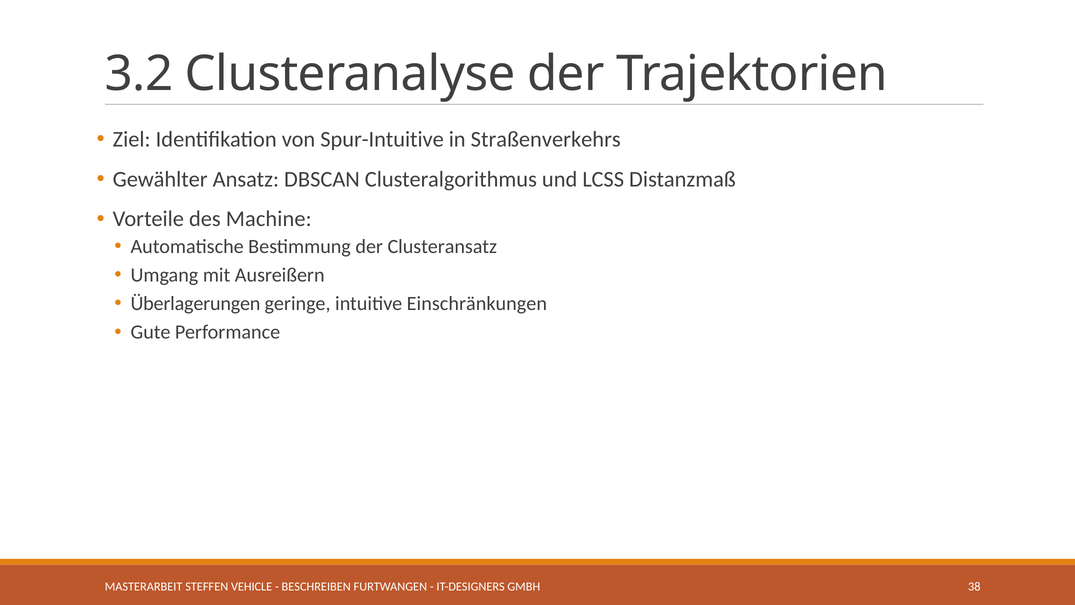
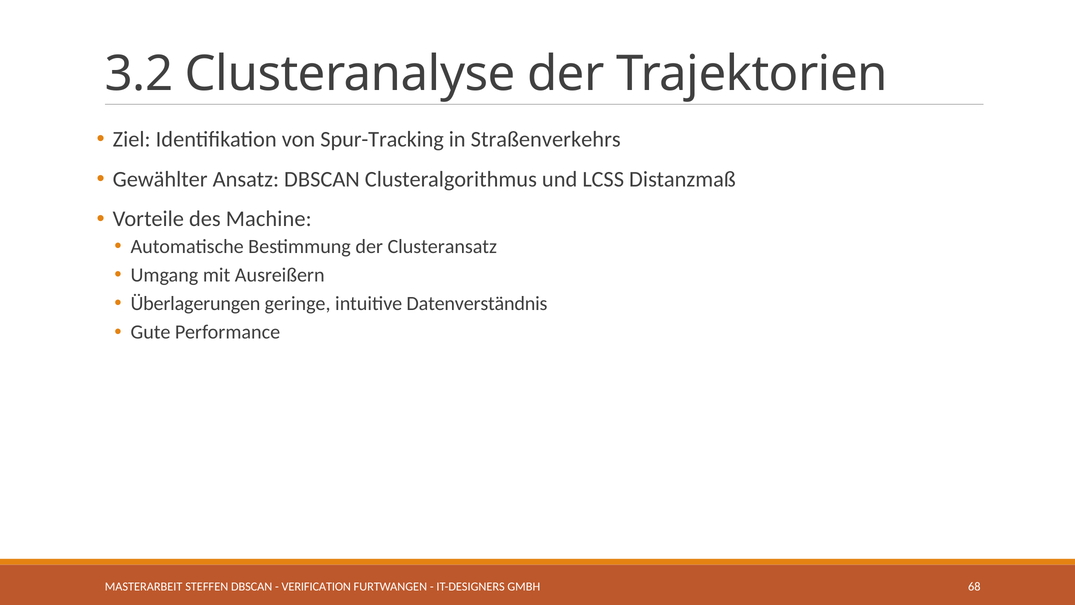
Spur-Intuitive: Spur-Intuitive -> Spur-Tracking (382, 139)
Einschränkungen: Einschränkungen -> Datenverständnis (477, 303)
STEFFEN VEHICLE: VEHICLE -> DBSCAN (252, 586)
BESCHREIBEN: BESCHREIBEN -> VERIFICATION (316, 586)
38: 38 -> 68 (974, 586)
